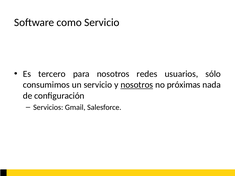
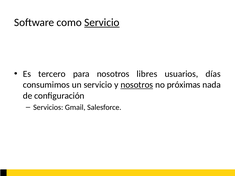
Servicio underline: none -> present (102, 23)
redes: redes -> libres (147, 74)
sólo: sólo -> días (213, 74)
